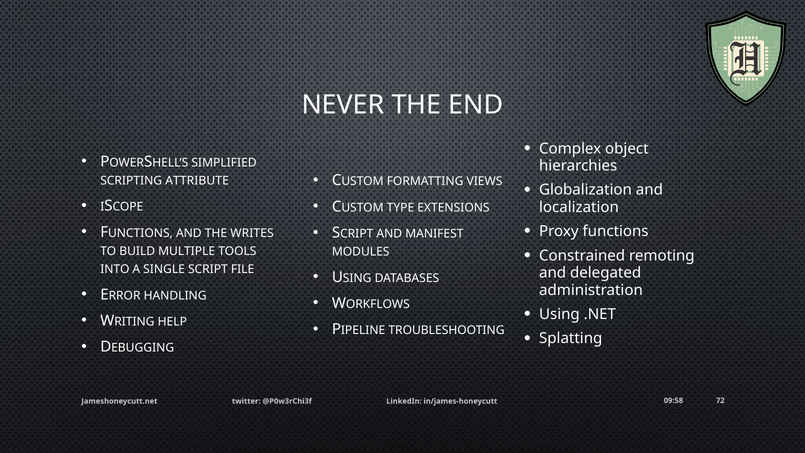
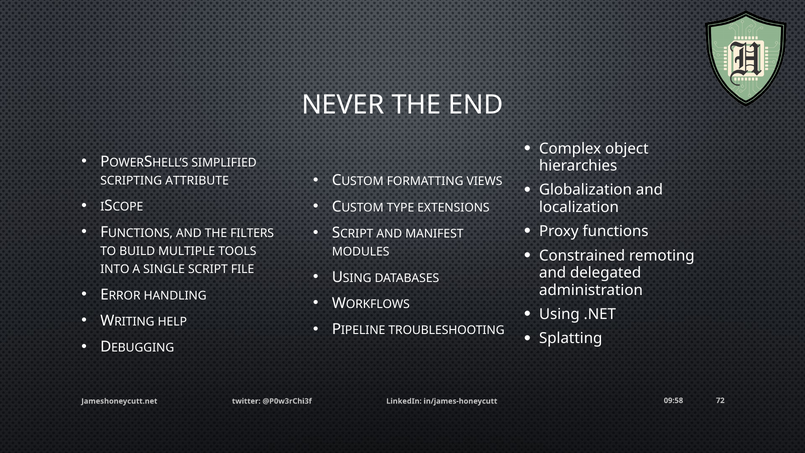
WRITES: WRITES -> FILTERS (252, 233)
